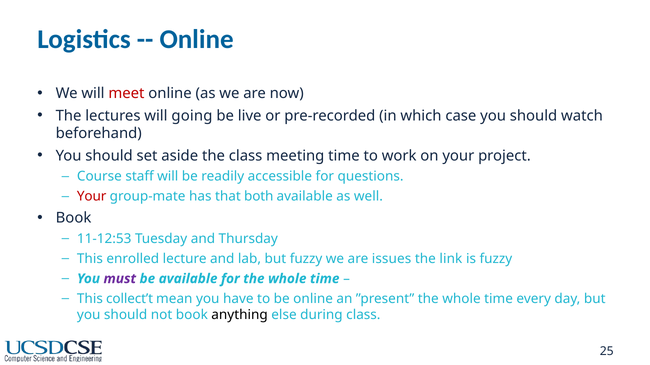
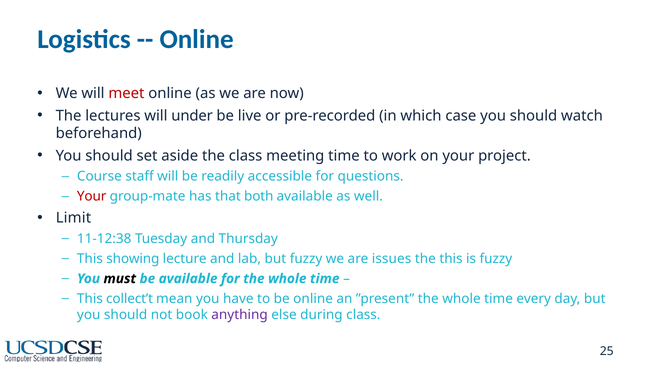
going: going -> under (192, 116)
Book: Book -> Limit (73, 218)
11-12:53: 11-12:53 -> 11-12:38 (104, 239)
enrolled: enrolled -> showing (133, 259)
the link: link -> this (451, 259)
must colour: purple -> black (120, 279)
anything colour: black -> purple (240, 315)
